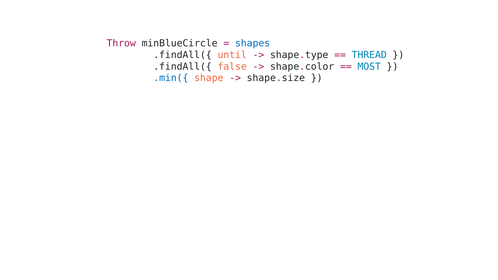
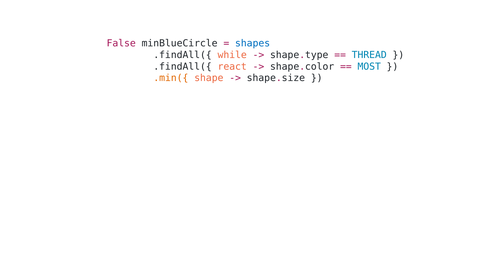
Throw: Throw -> False (121, 43)
until: until -> while (232, 55)
false: false -> react (232, 67)
.min({ colour: blue -> orange (171, 78)
